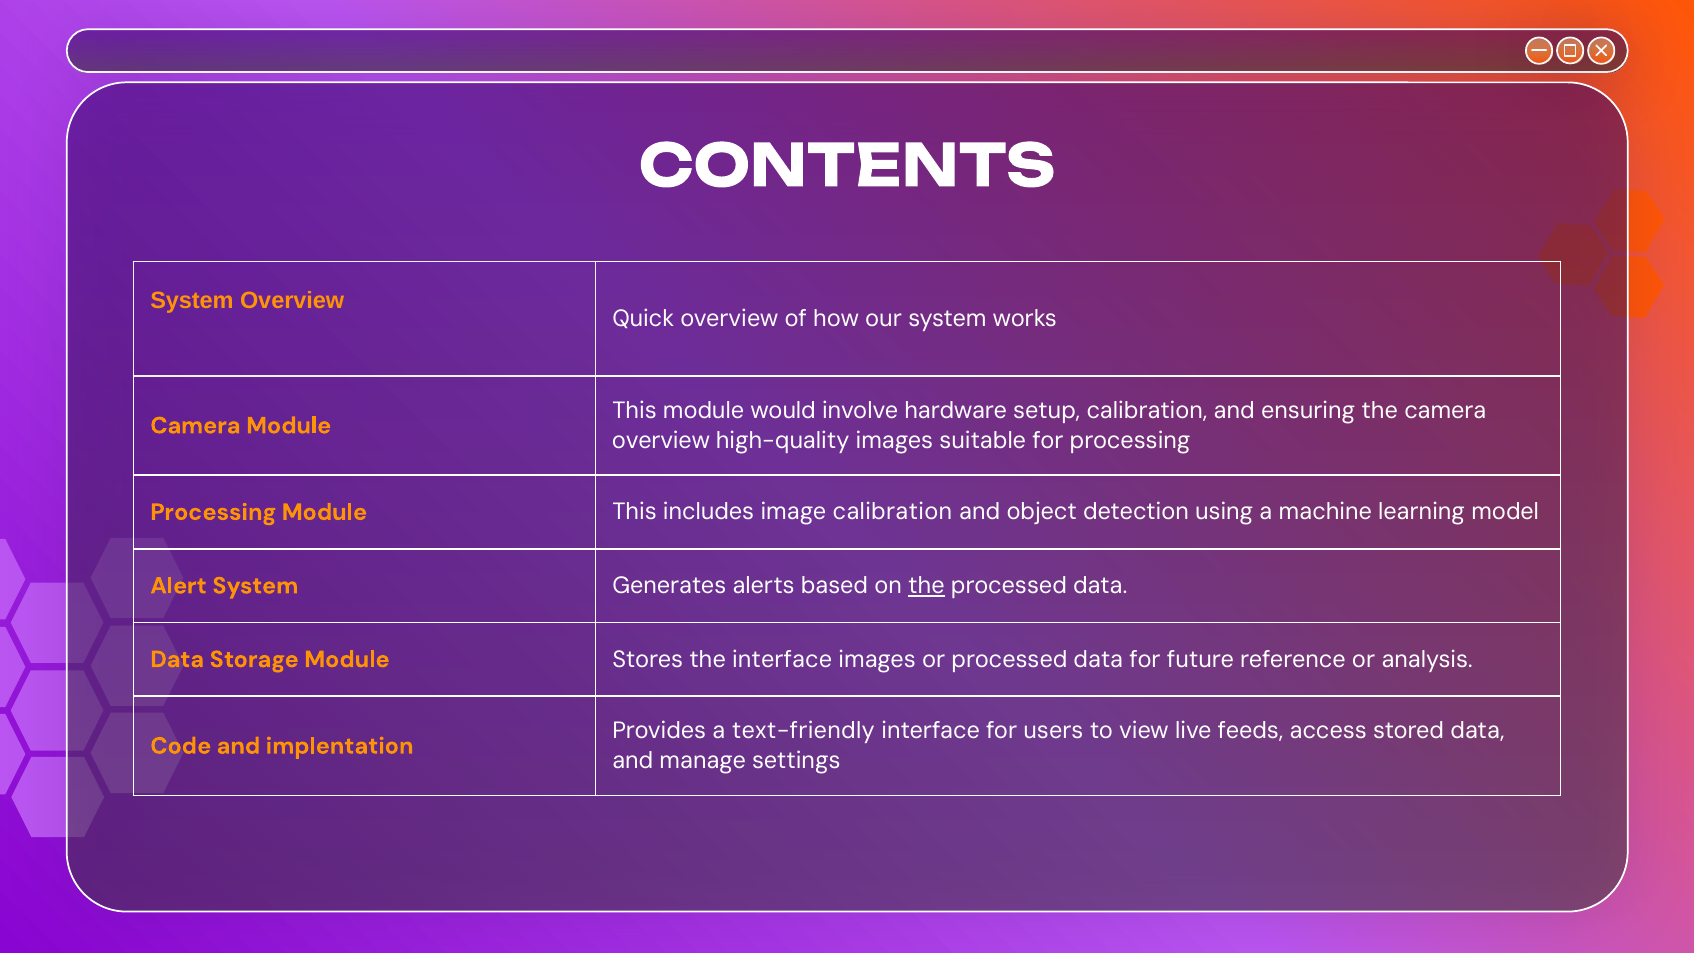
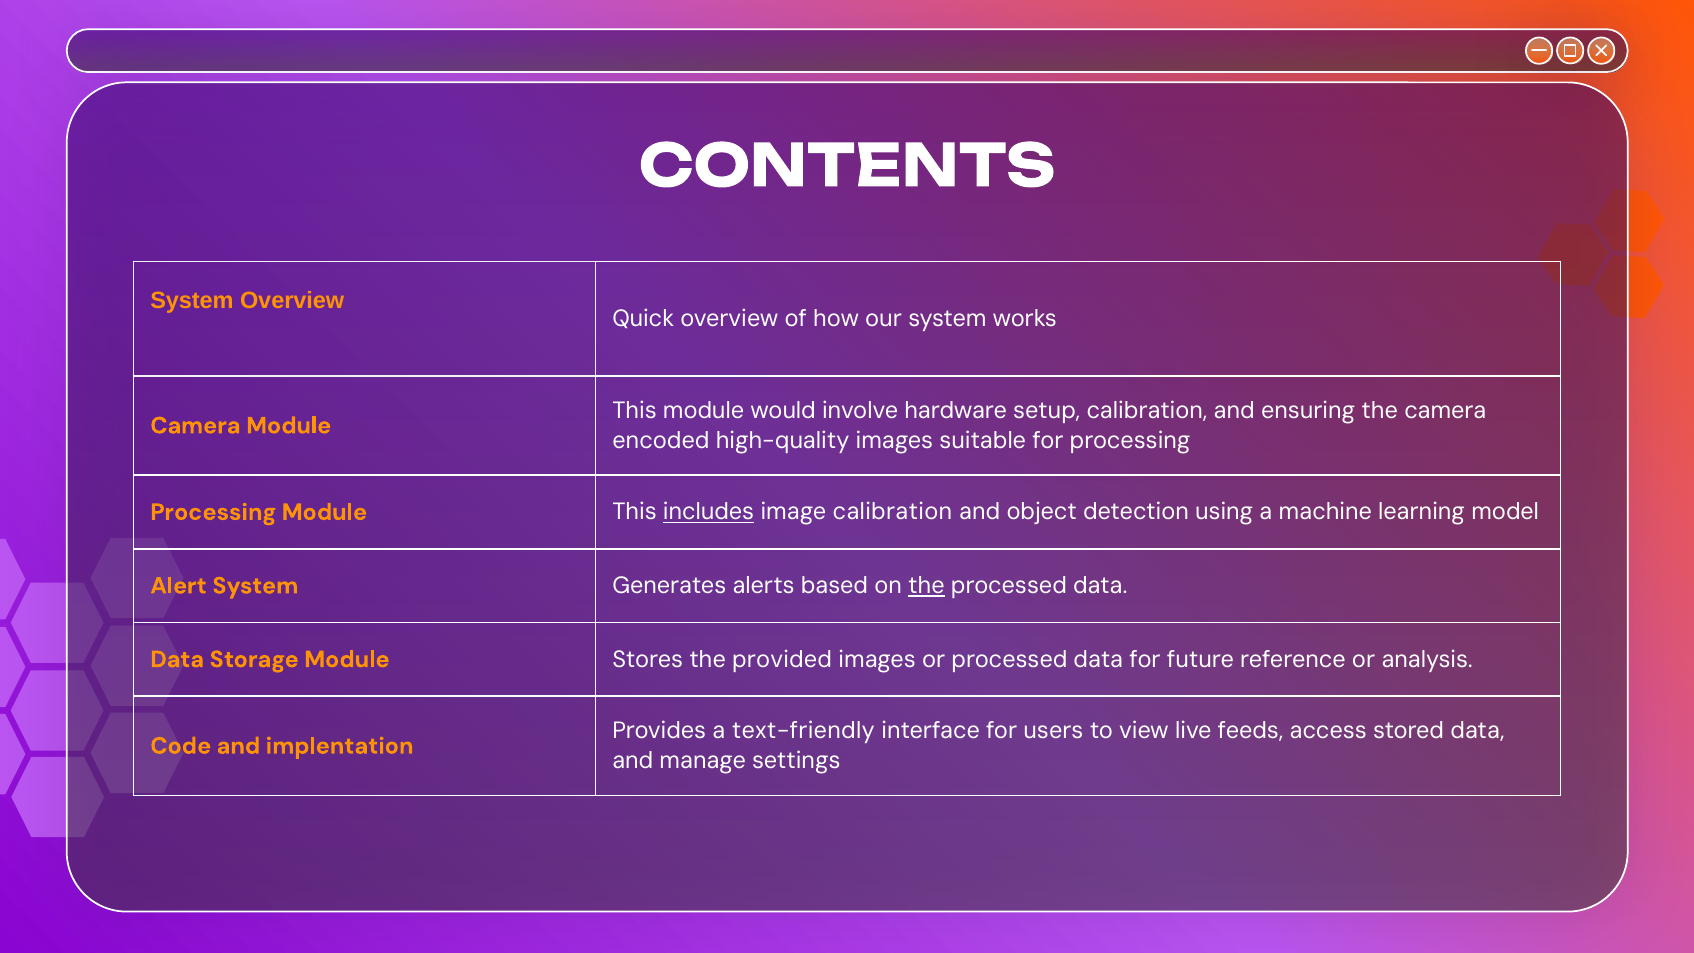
overview: overview -> encoded (661, 441)
includes underline: none -> present (709, 512)
the interface: interface -> provided (782, 659)
